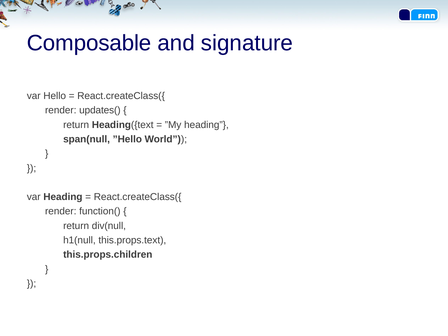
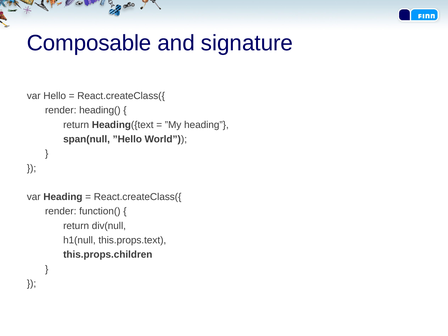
updates(: updates( -> heading( (100, 110)
